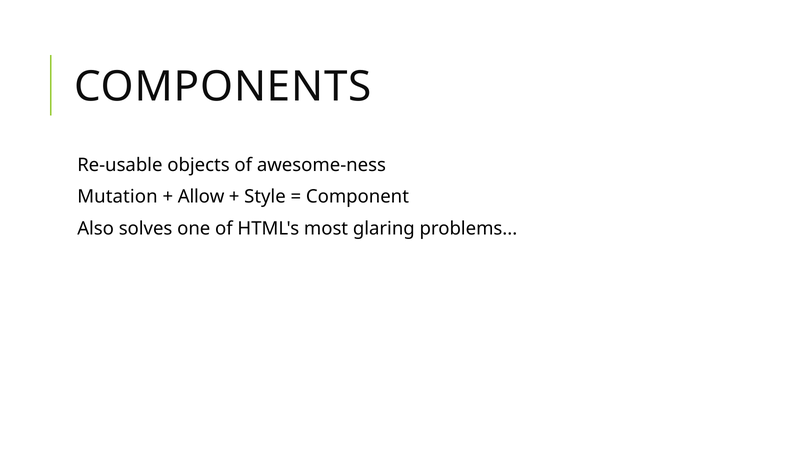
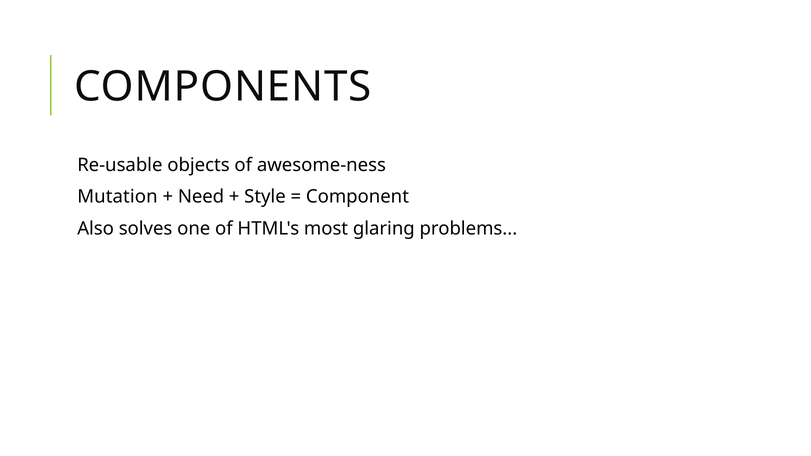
Allow: Allow -> Need (201, 197)
